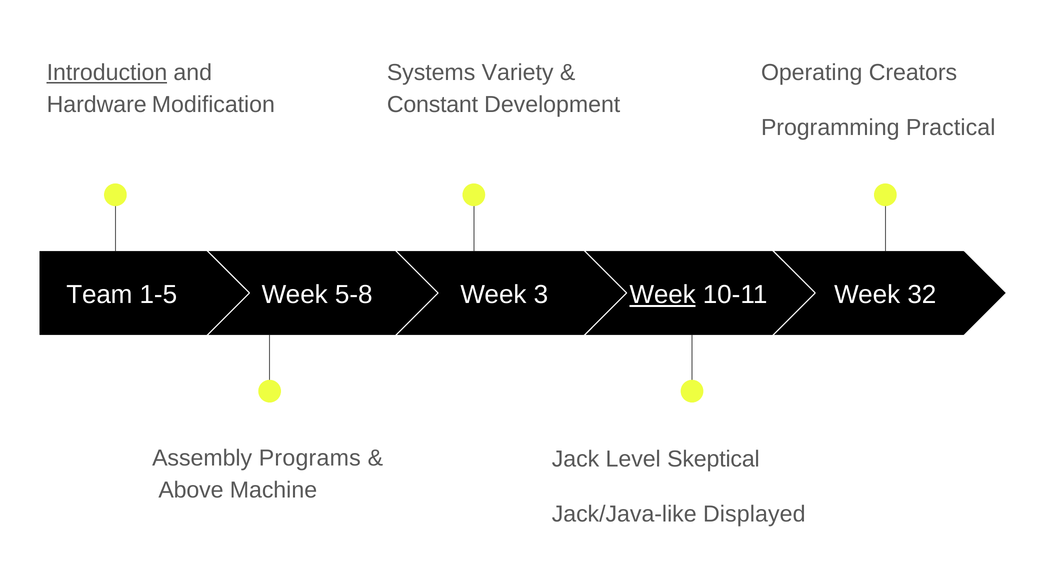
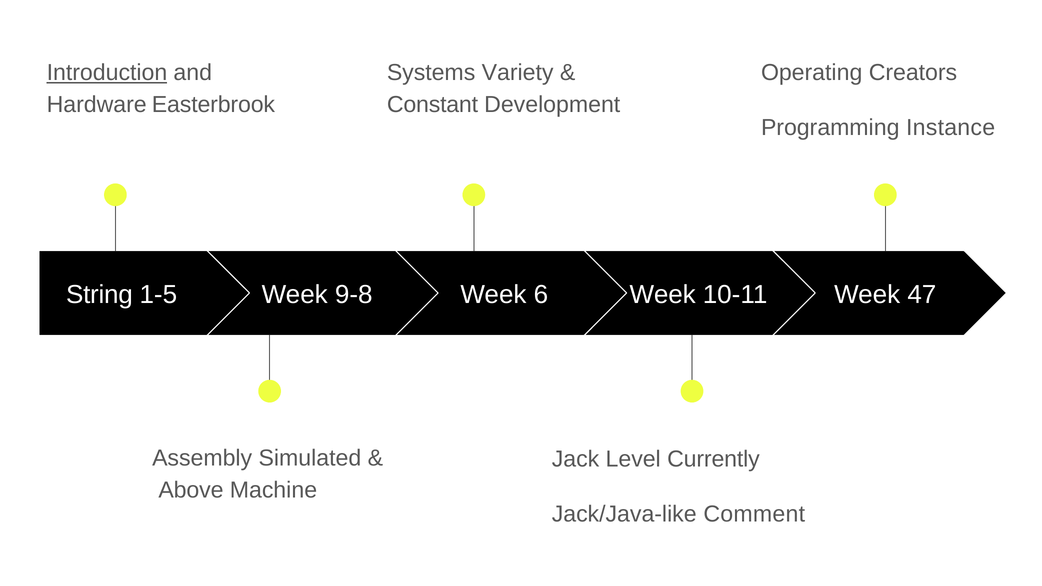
Modification: Modification -> Easterbrook (213, 105)
Practical: Practical -> Instance (951, 128)
Team: Team -> String (99, 295)
5-8: 5-8 -> 9-8 (354, 295)
3: 3 -> 6 (541, 295)
Week underline: present -> none (663, 295)
32: 32 -> 47 (922, 295)
Programs: Programs -> Simulated (310, 458)
Skeptical: Skeptical -> Currently (713, 459)
Displayed: Displayed -> Comment (754, 514)
